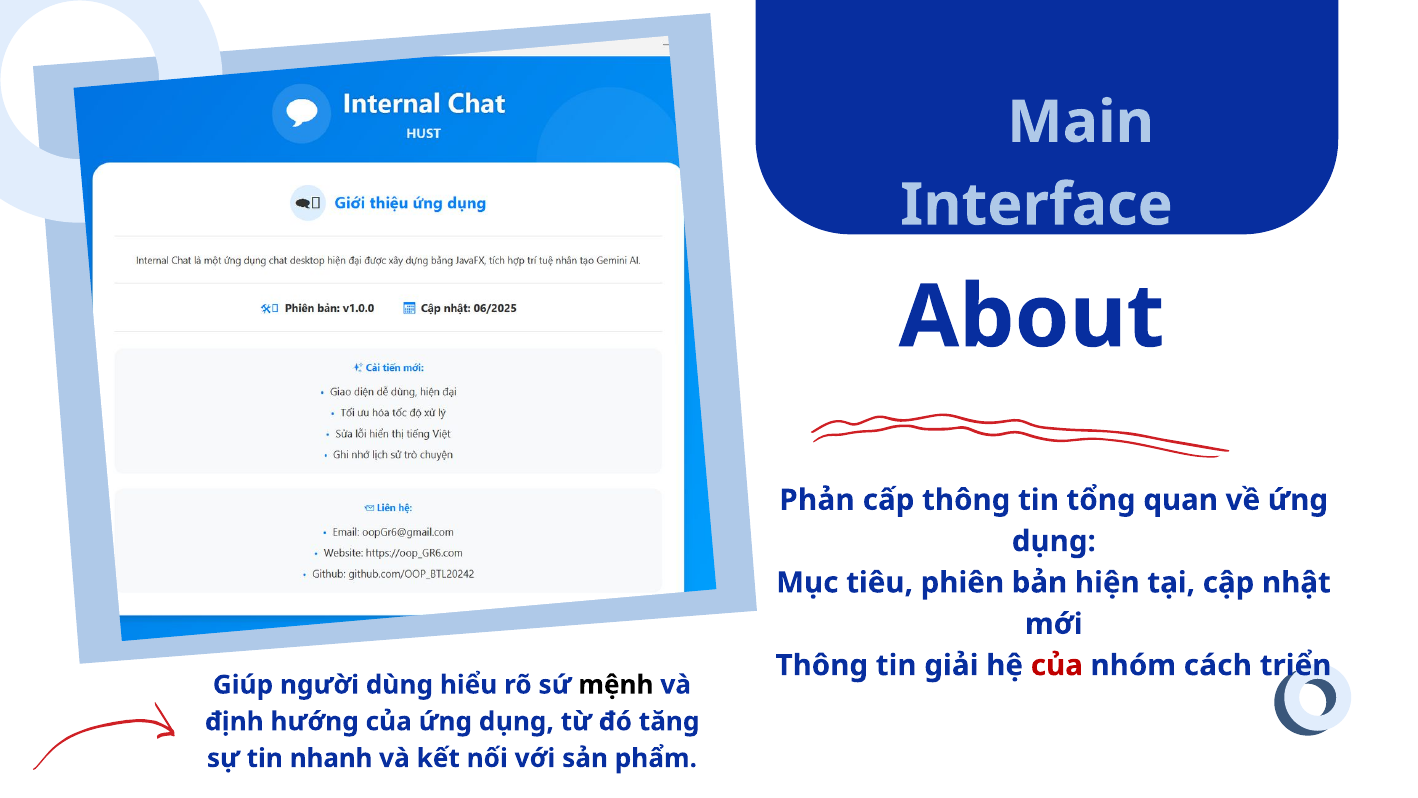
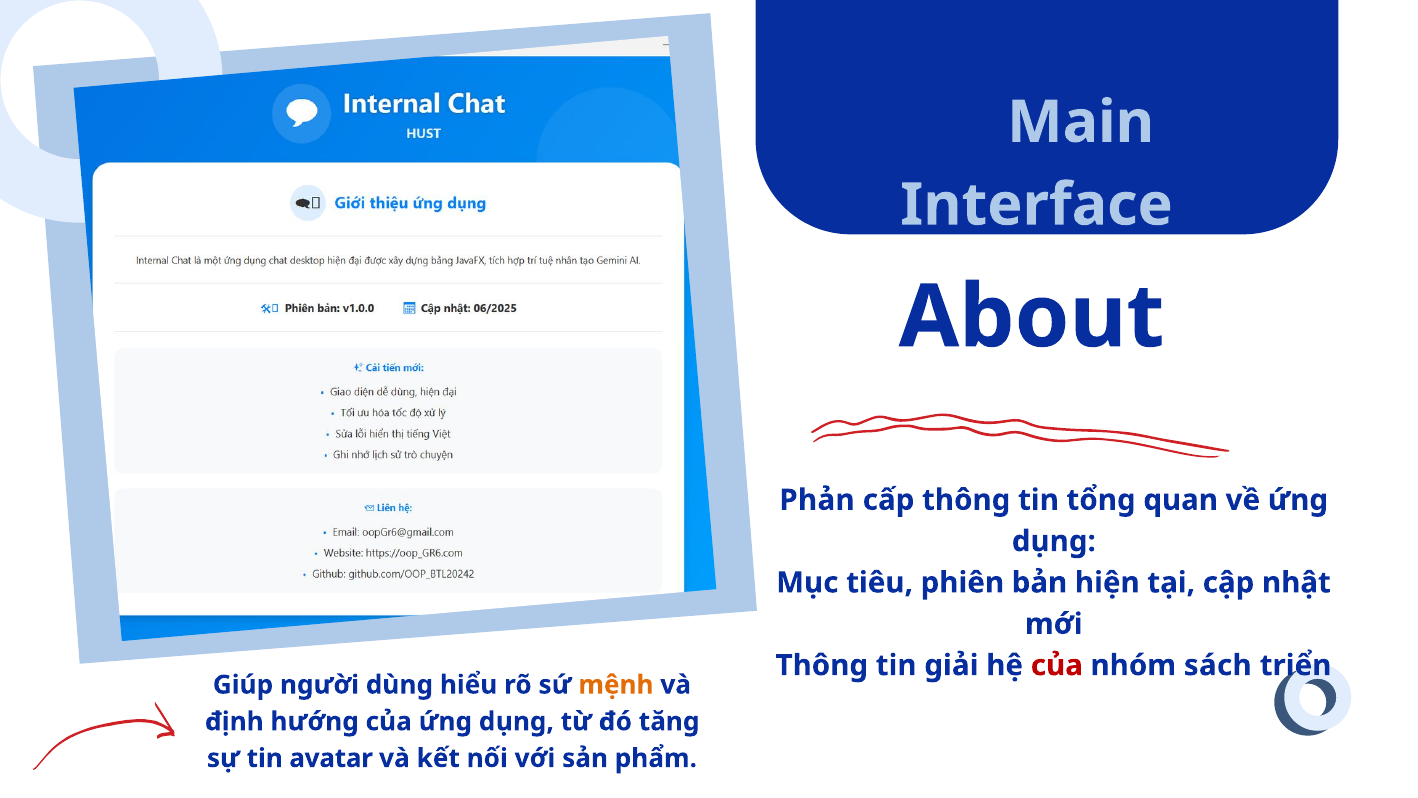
cách: cách -> sách (1218, 665)
mệnh colour: black -> orange (616, 685)
nhanh: nhanh -> avatar (331, 758)
